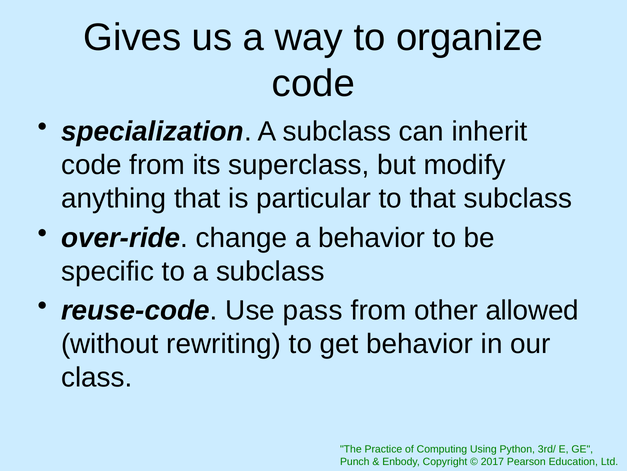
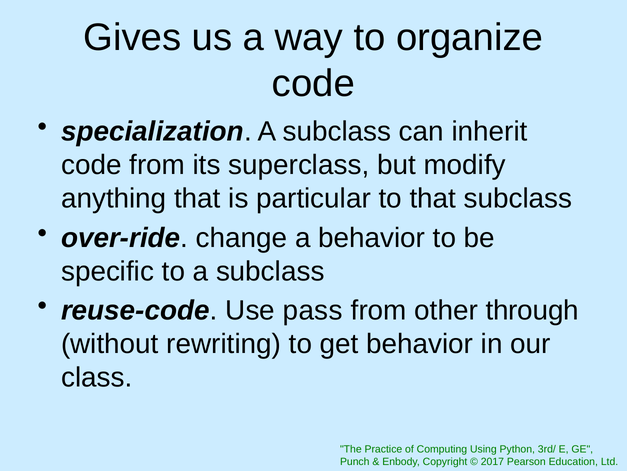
allowed: allowed -> through (532, 310)
